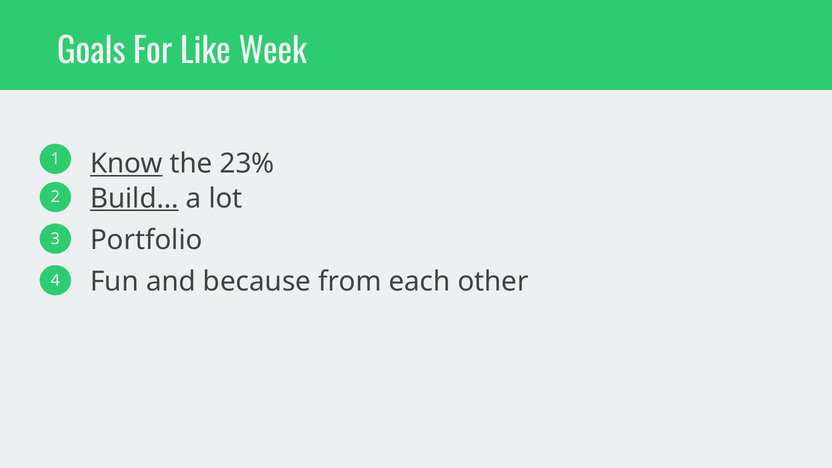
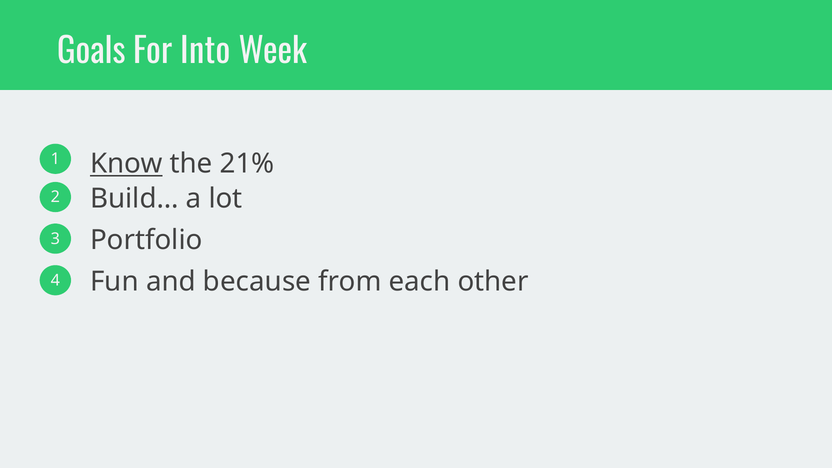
Like: Like -> Into (205, 52)
23%: 23% -> 21% (247, 164)
Build… underline: present -> none (134, 198)
